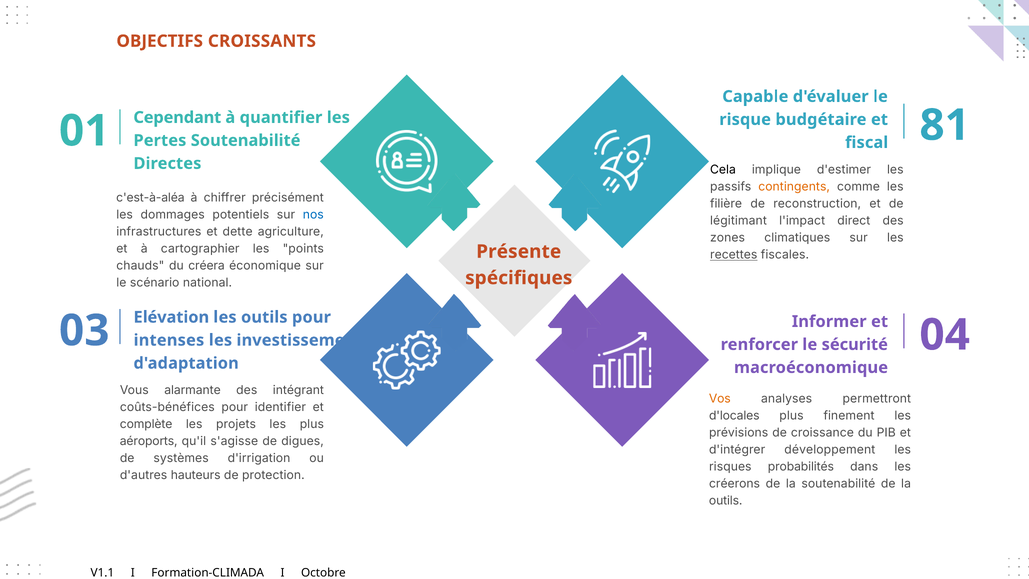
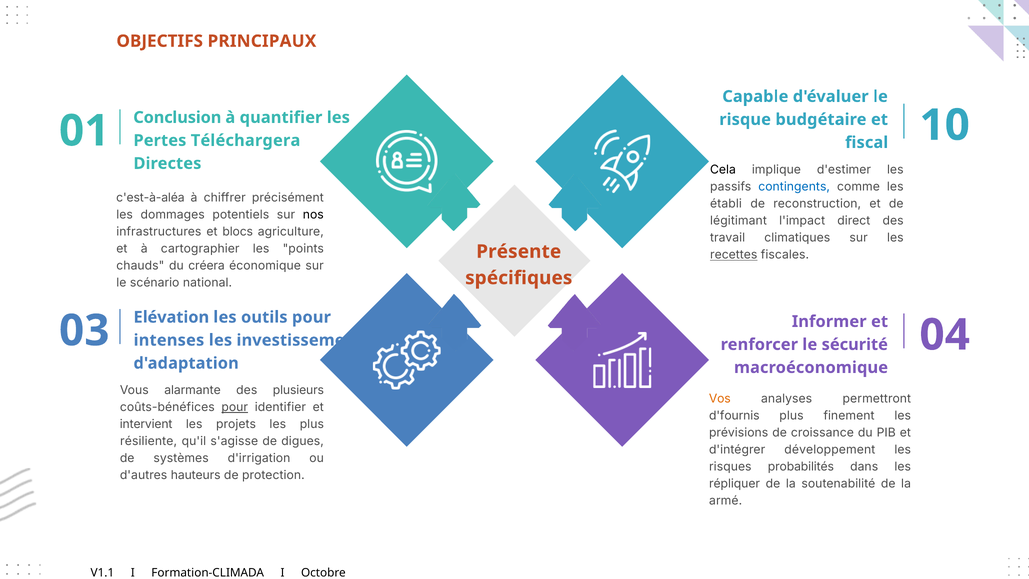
CROISSANTS: CROISSANTS -> PRINCIPAUX (262, 41)
Cependant: Cependant -> Conclusion (177, 117)
Pertes Soutenabilité: Soutenabilité -> Téléchargera (246, 140)
81: 81 -> 10 (945, 125)
contingents colour: orange -> blue (794, 187)
filière: filière -> établi (726, 204)
nos colour: blue -> black (313, 215)
dette: dette -> blocs (238, 232)
zones: zones -> travail (728, 238)
intégrant: intégrant -> plusieurs (298, 390)
pour underline: none -> present (235, 407)
d'locales: d'locales -> d'fournis (734, 415)
complète: complète -> intervient (146, 424)
aéroports: aéroports -> résiliente (149, 441)
créerons: créerons -> répliquer (735, 483)
outils: outils -> armé (726, 500)
